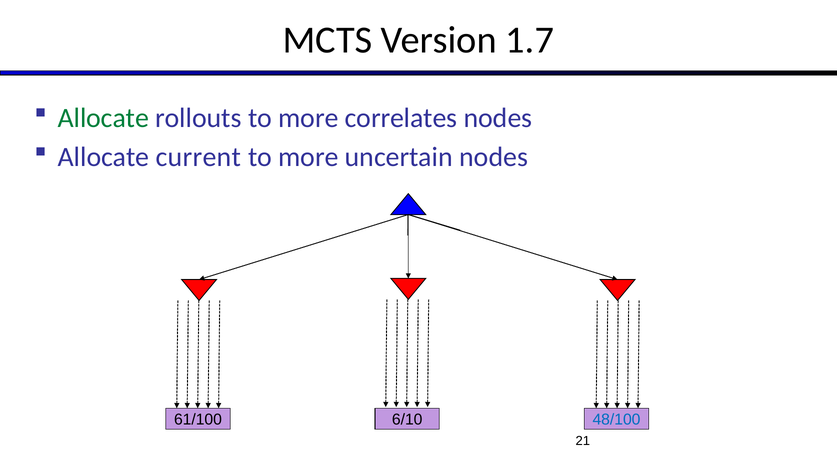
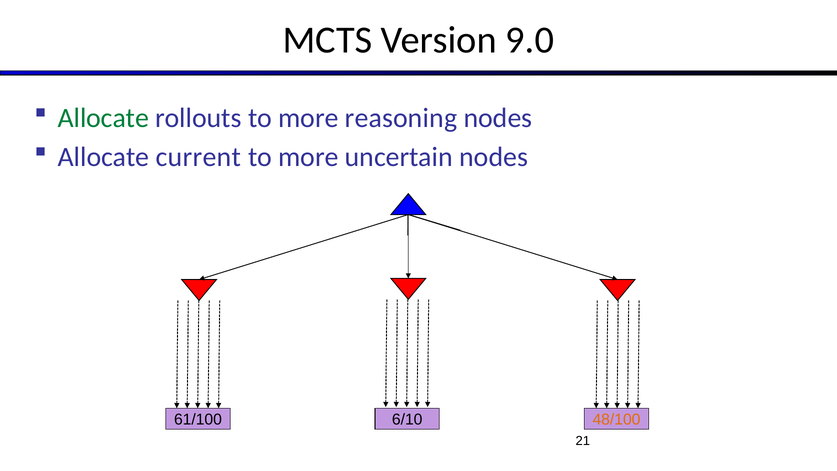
1.7: 1.7 -> 9.0 (530, 40)
correlates: correlates -> reasoning (401, 118)
48/100 colour: blue -> orange (616, 420)
